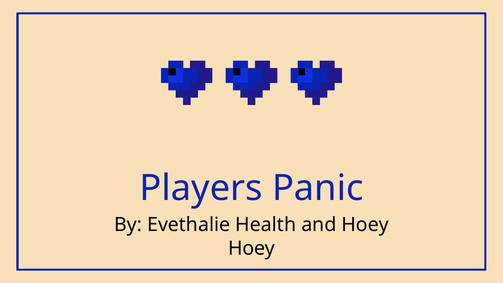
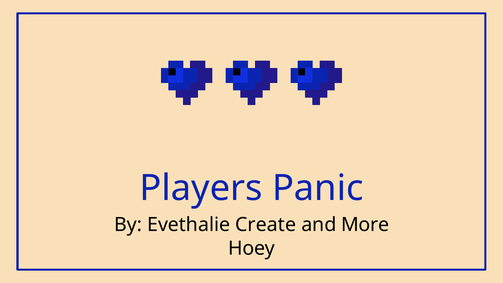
Health: Health -> Create (266, 225)
and Hoey: Hoey -> More (365, 225)
